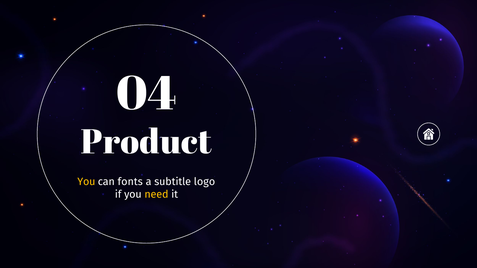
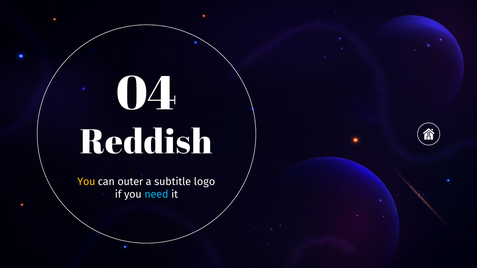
Product: Product -> Reddish (146, 142)
fonts: fonts -> outer (130, 182)
need colour: yellow -> light blue (156, 194)
